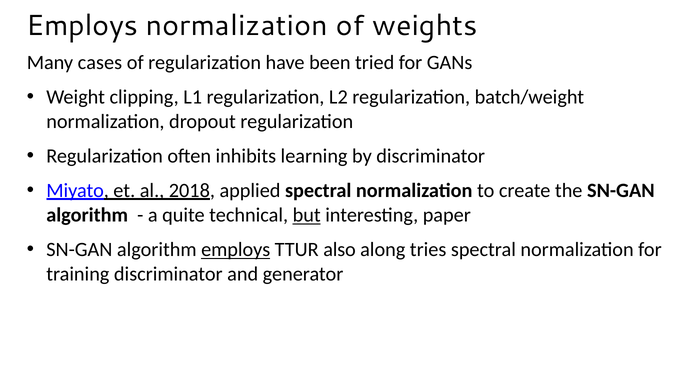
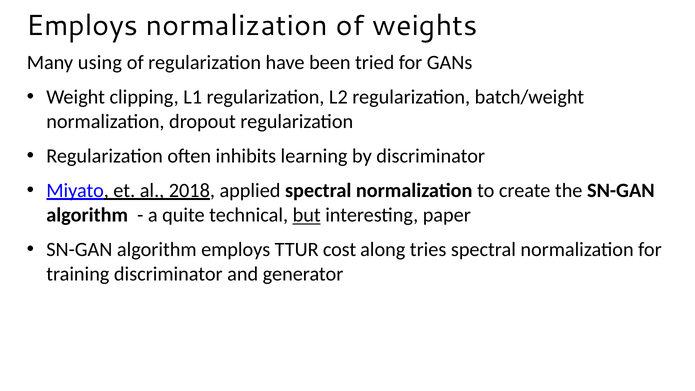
cases: cases -> using (100, 63)
employs underline: present -> none (236, 250)
also: also -> cost (340, 250)
